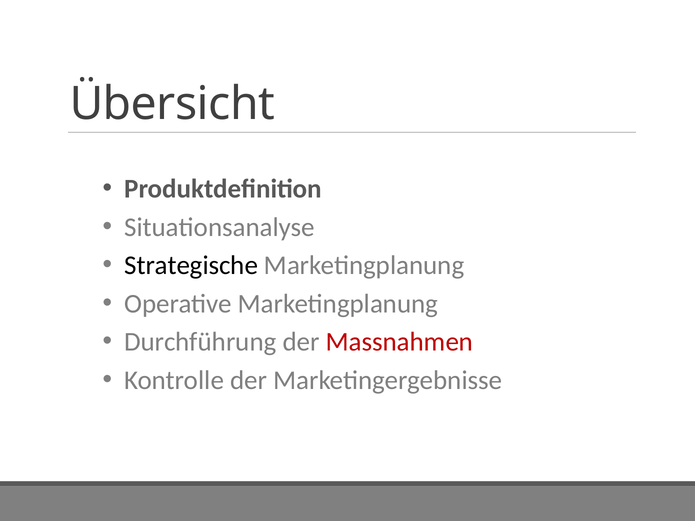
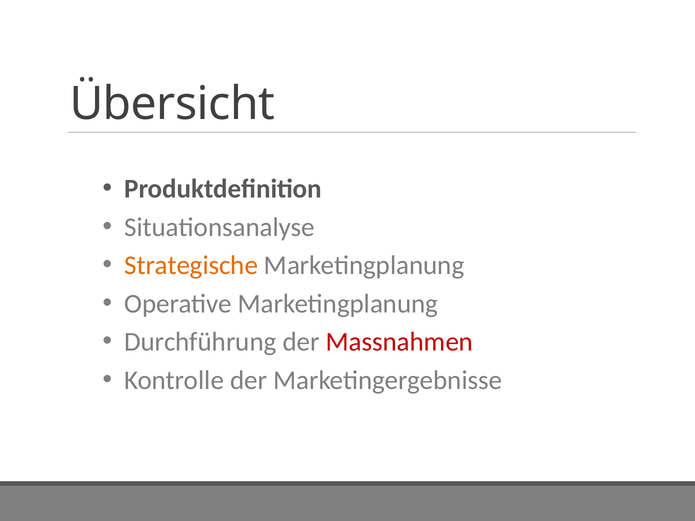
Strategische colour: black -> orange (191, 266)
